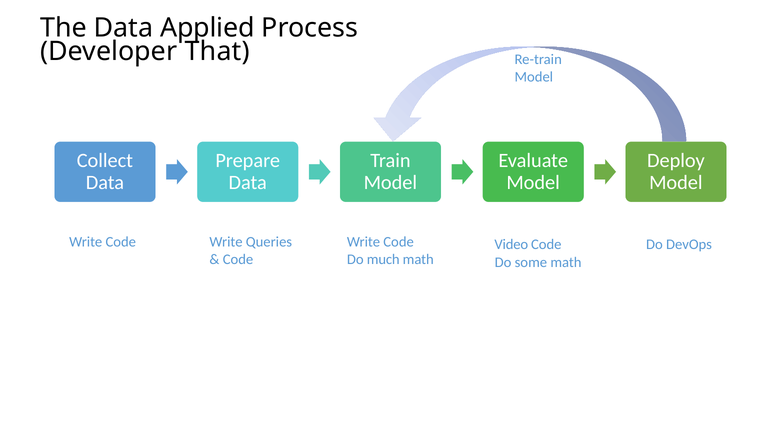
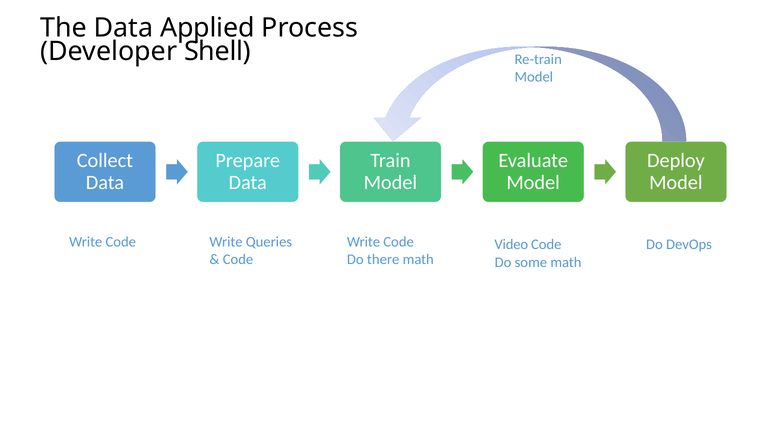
That: That -> Shell (218, 51)
much: much -> there (383, 259)
